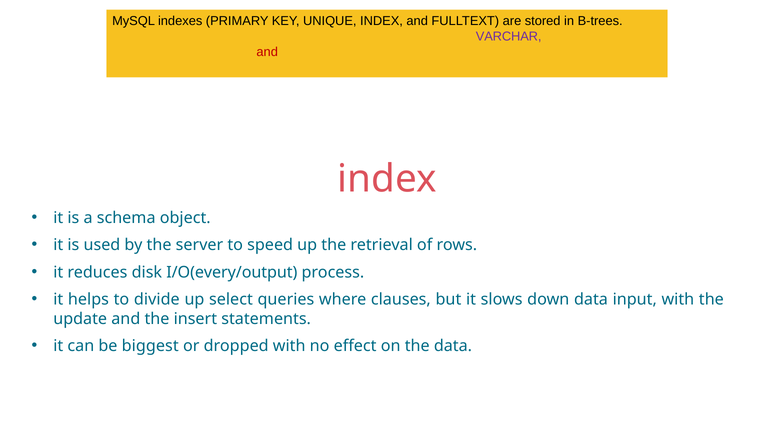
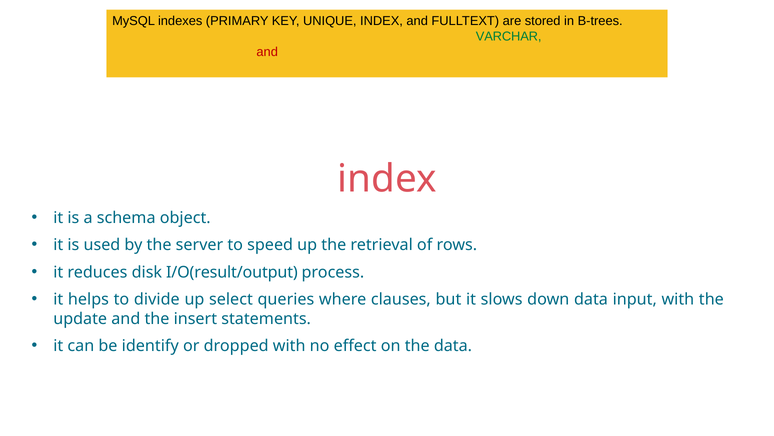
VARCHAR colour: purple -> green (509, 37)
I/O(every/output: I/O(every/output -> I/O(result/output (232, 272)
biggest: biggest -> identify (150, 345)
